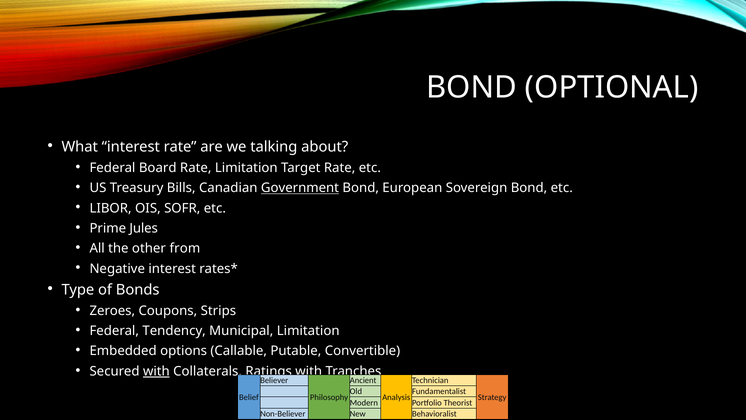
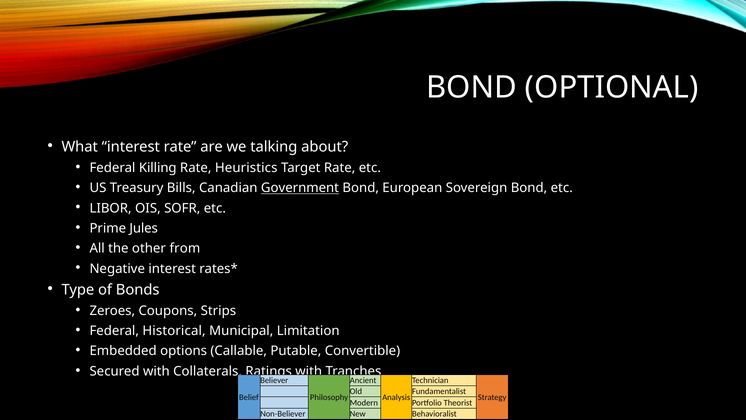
Board: Board -> Killing (158, 168)
Rate Limitation: Limitation -> Heuristics (246, 168)
Tendency: Tendency -> Historical (174, 331)
with underline: present -> none (156, 371)
